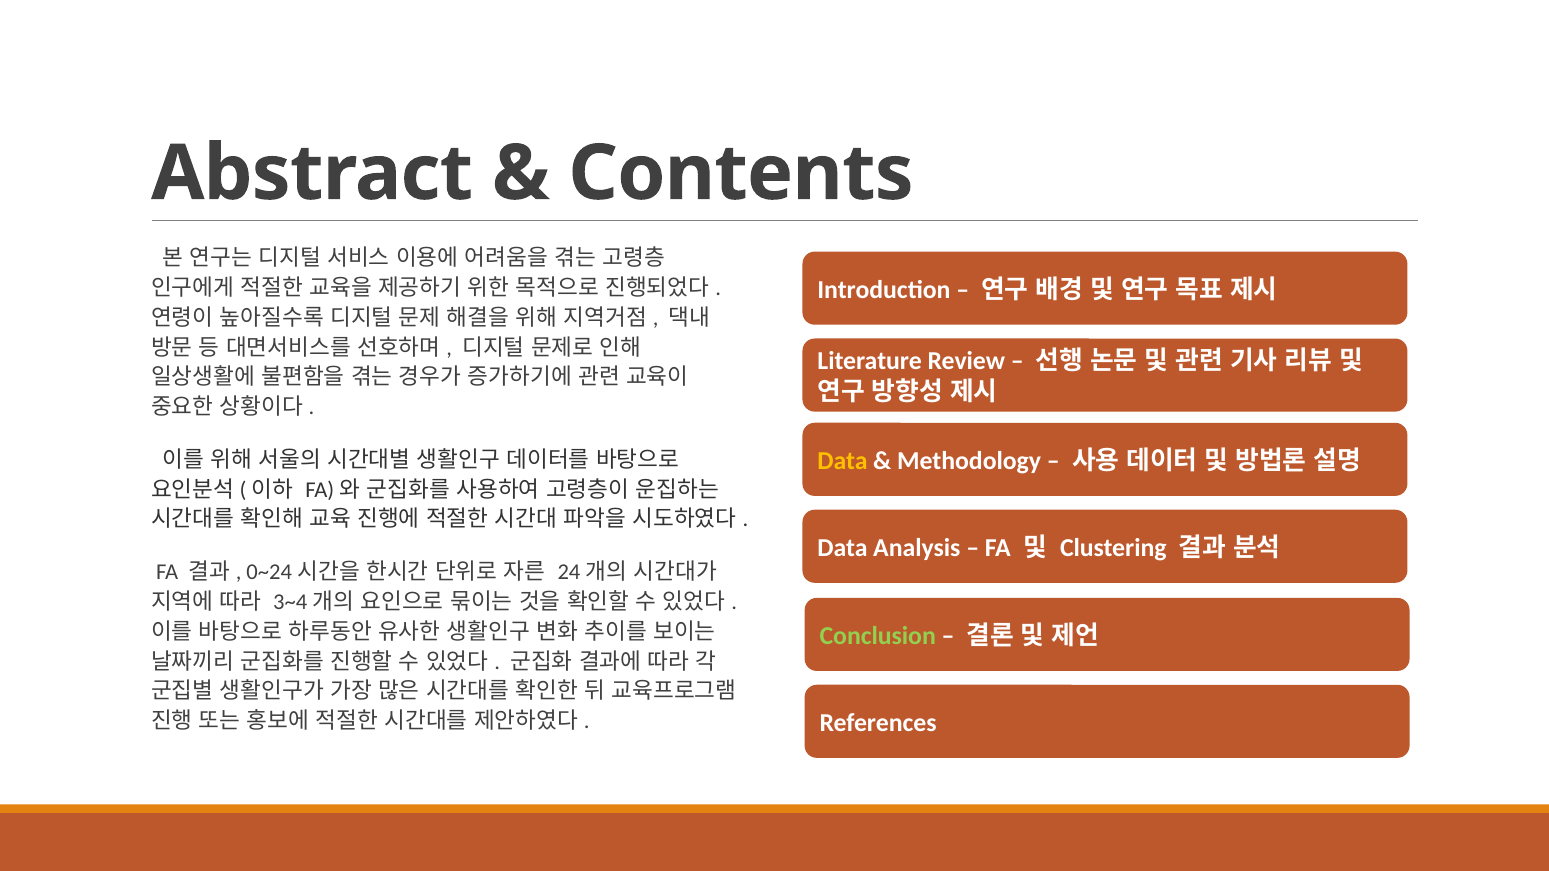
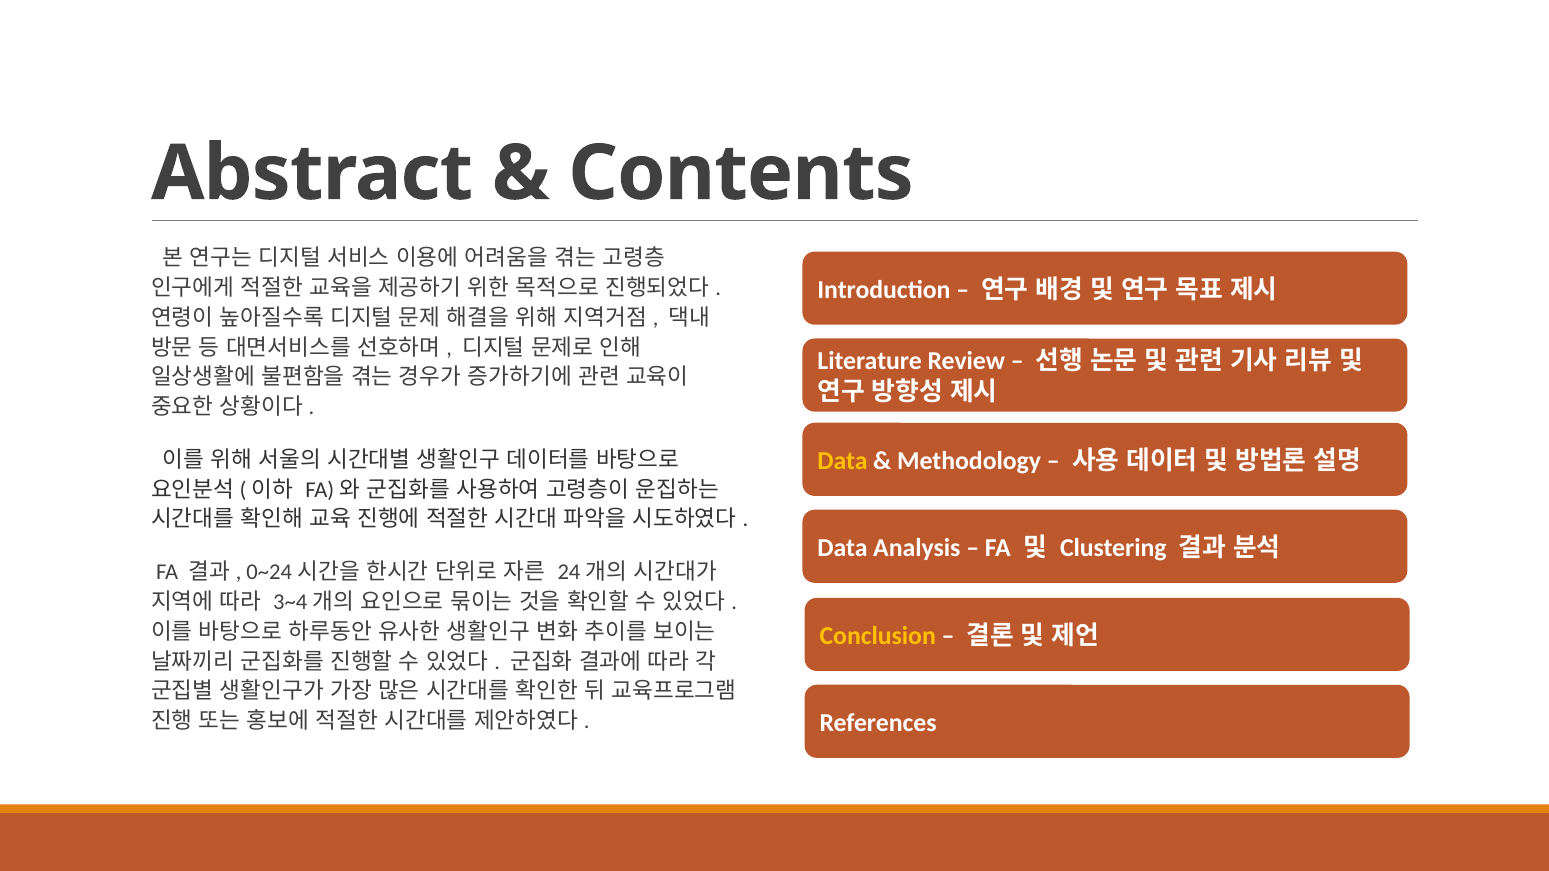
Conclusion colour: light green -> yellow (878, 636)
